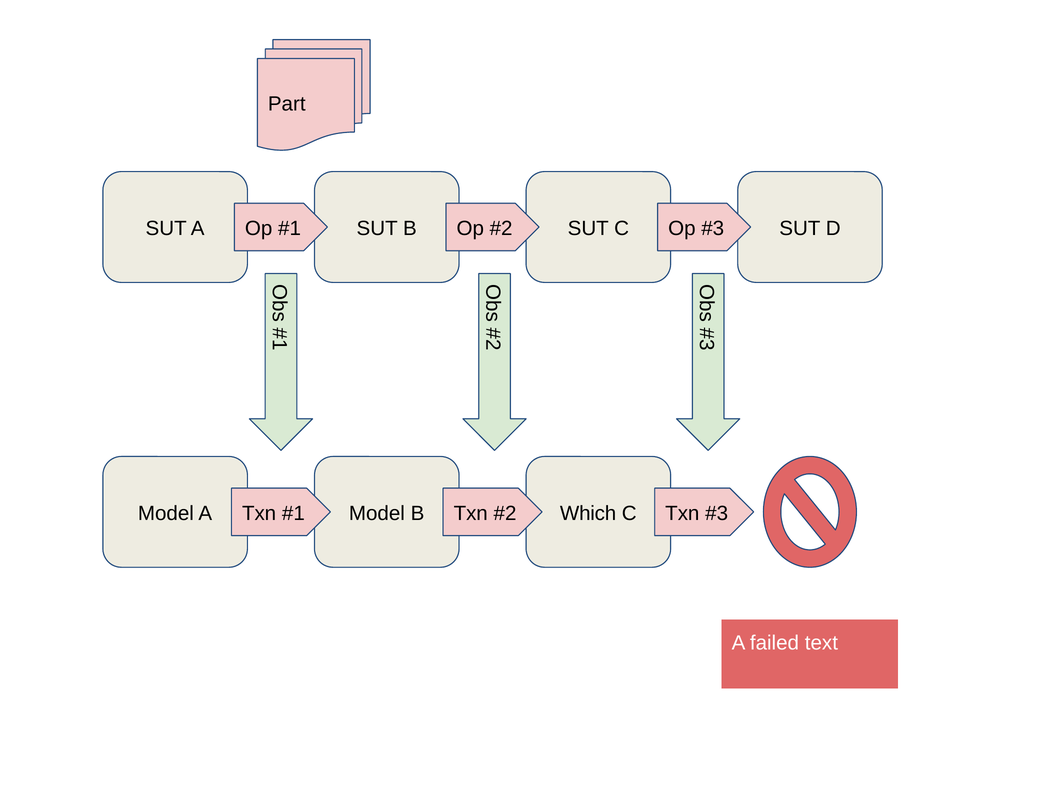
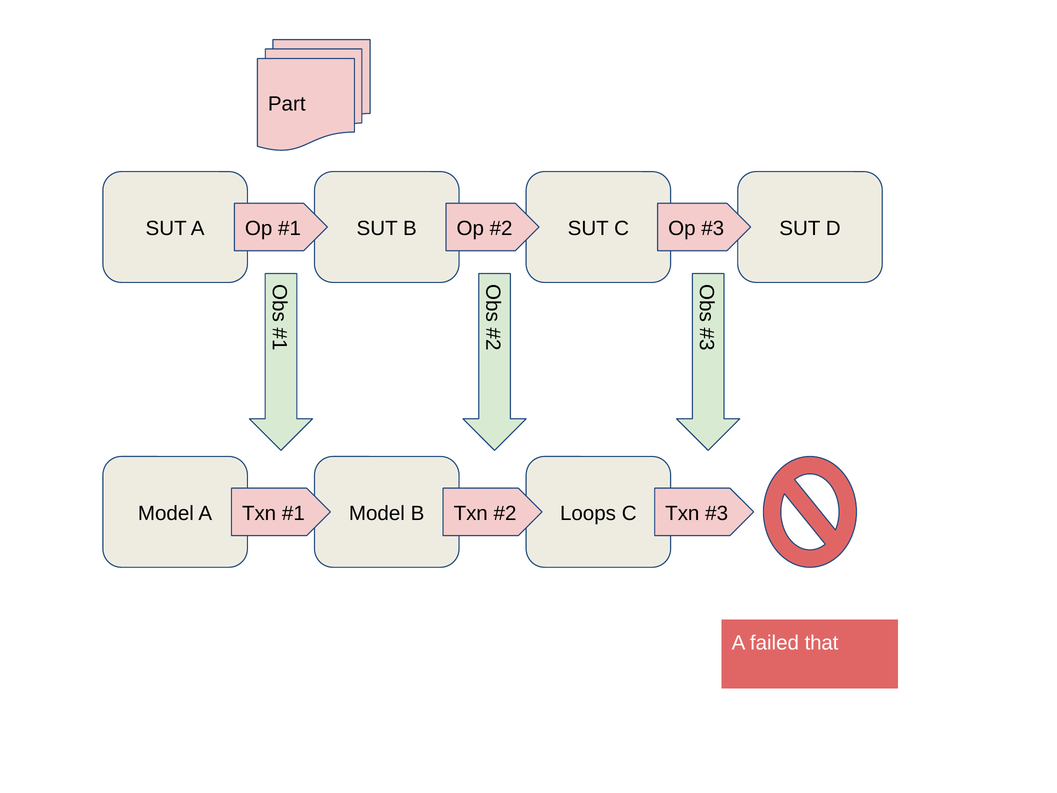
Which: Which -> Loops (588, 513)
text: text -> that (822, 643)
